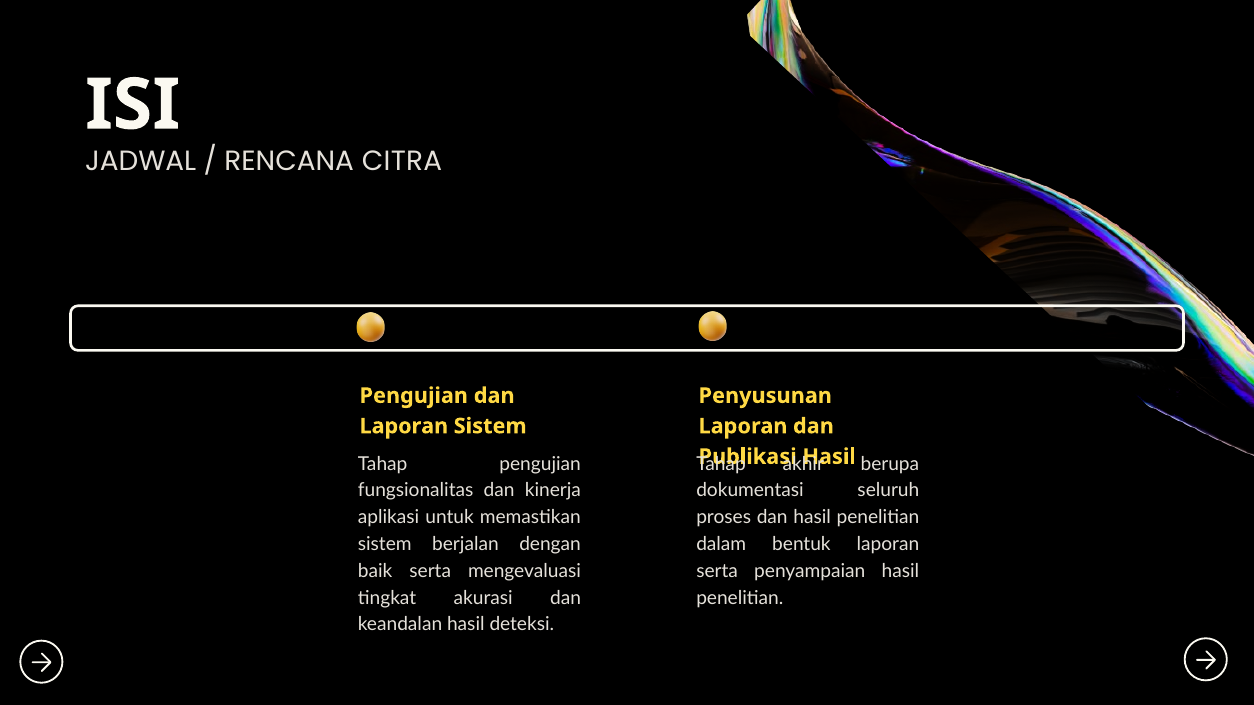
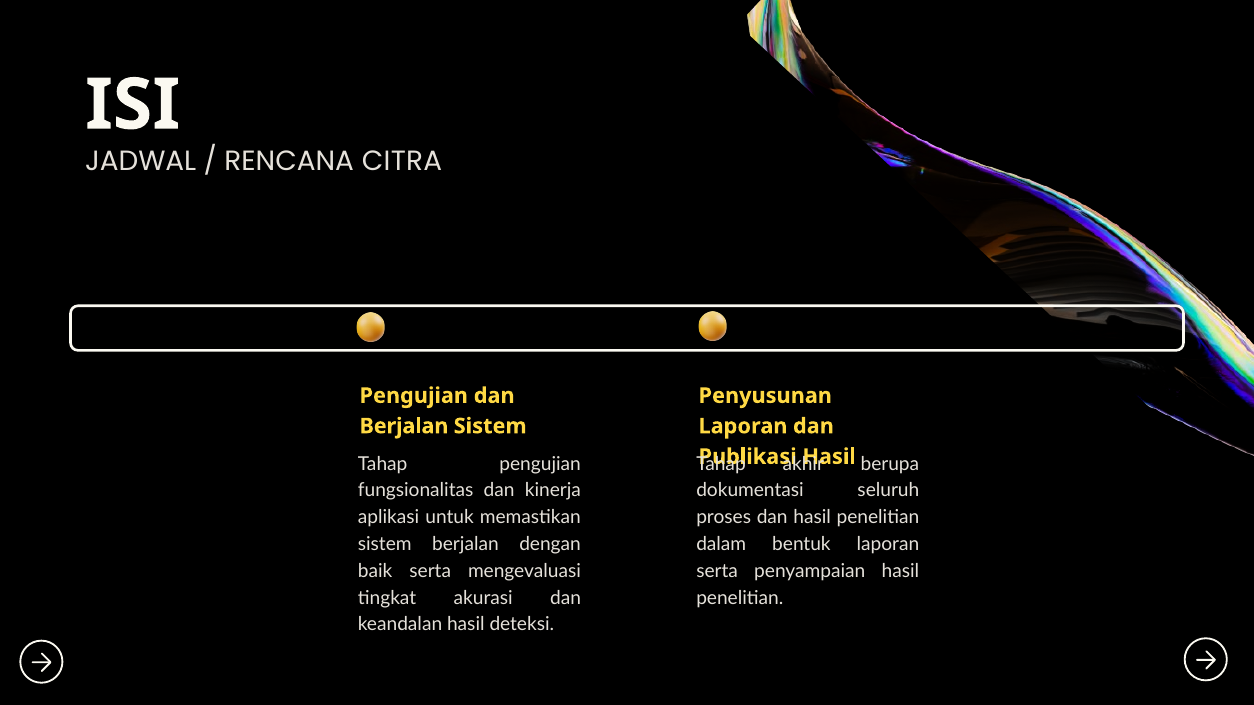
Laporan: Laporan -> Berjalan (404, 426)
